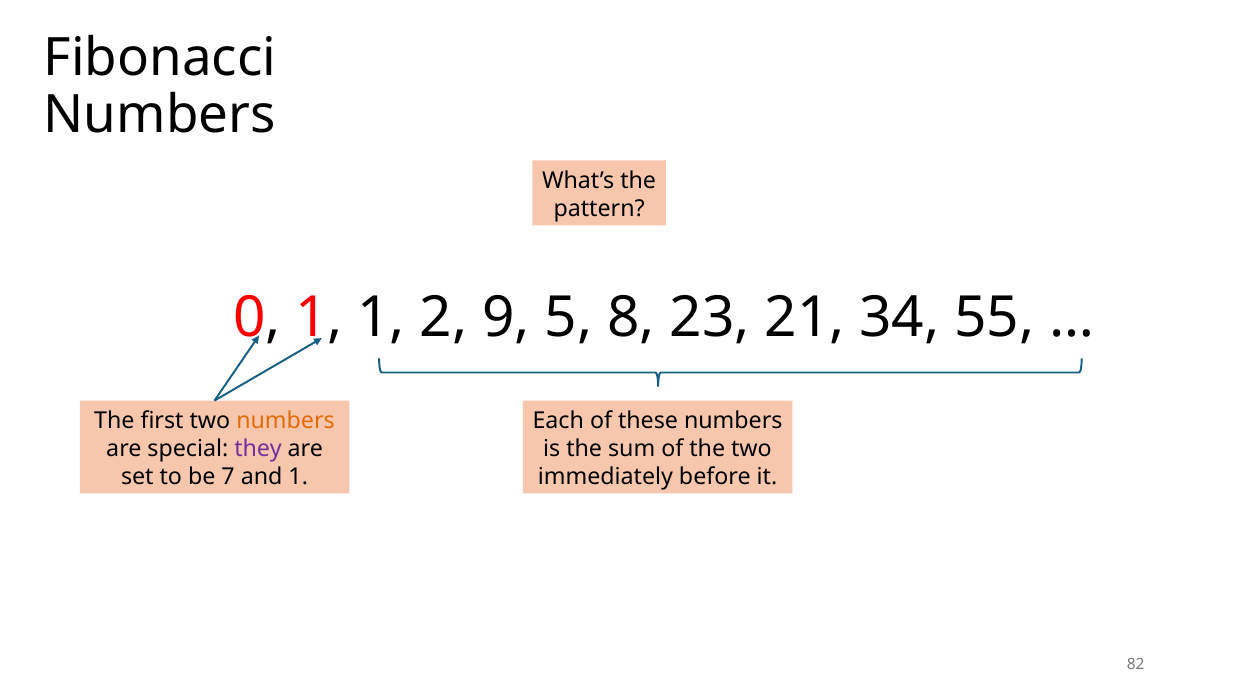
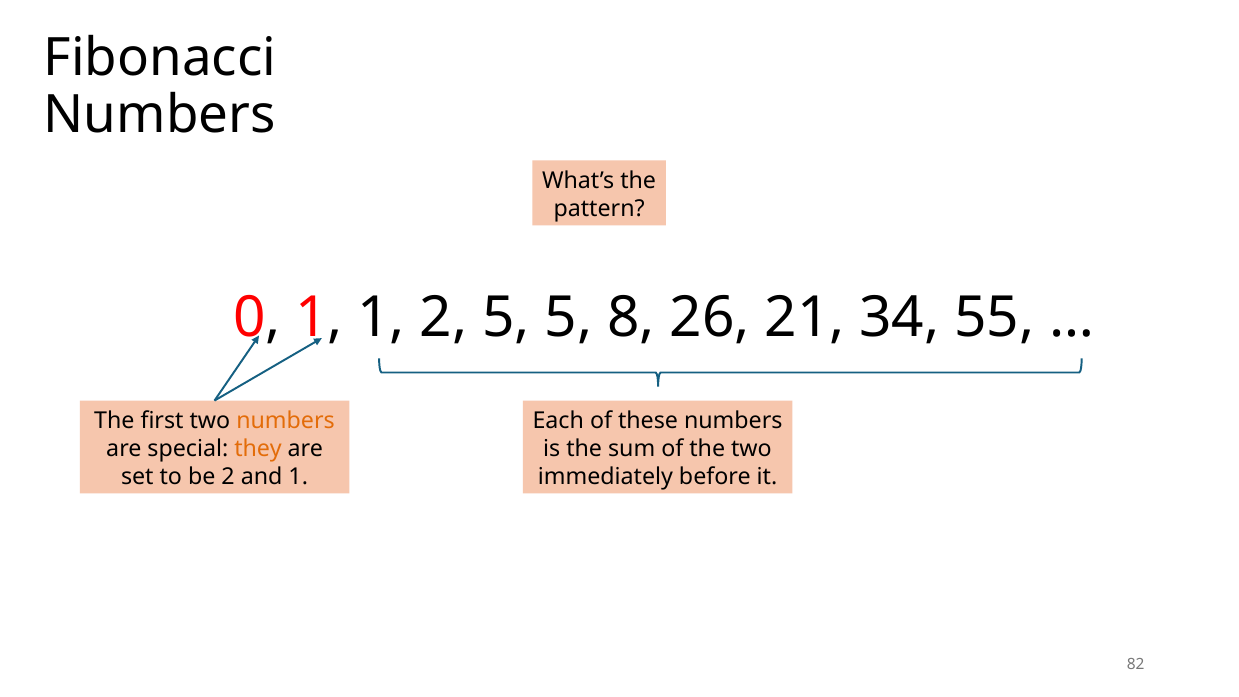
2 9: 9 -> 5 (506, 318)
23: 23 -> 26 (710, 318)
they colour: purple -> orange (258, 449)
be 7: 7 -> 2 (228, 476)
